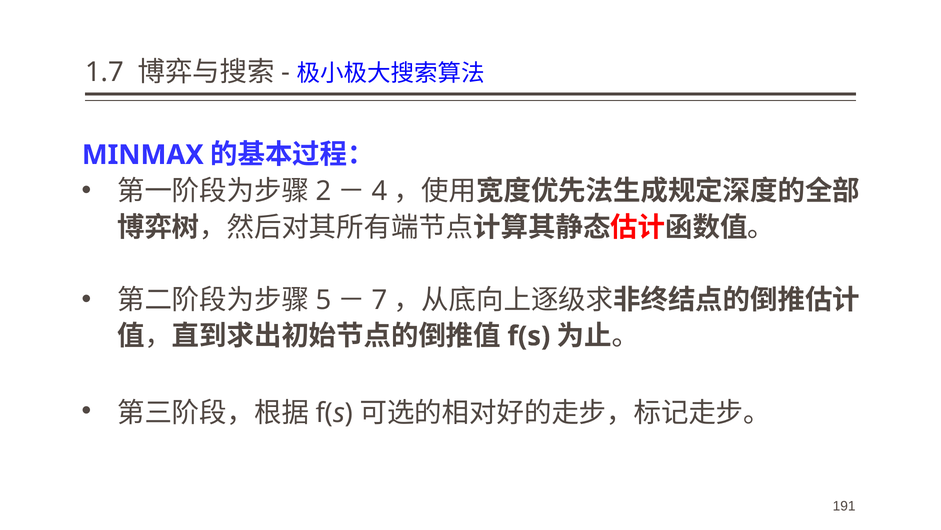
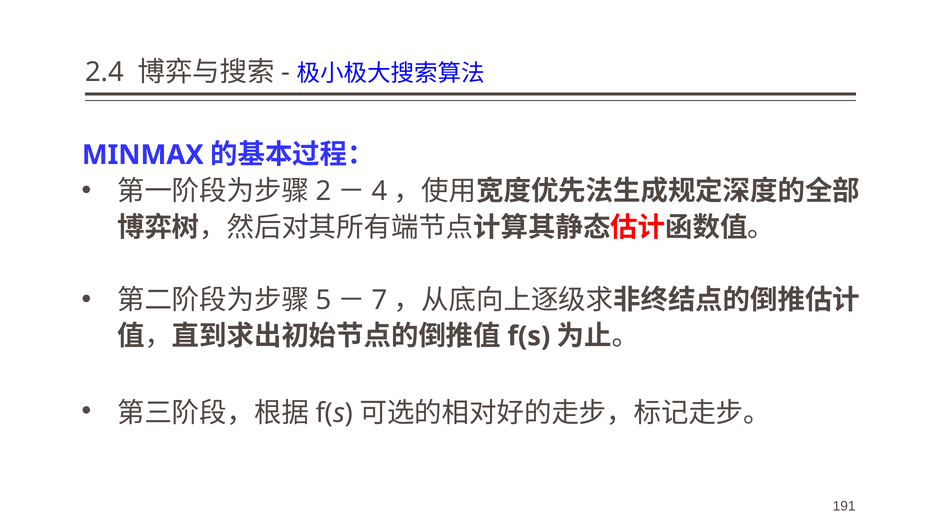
1.7: 1.7 -> 2.4 (105, 72)
